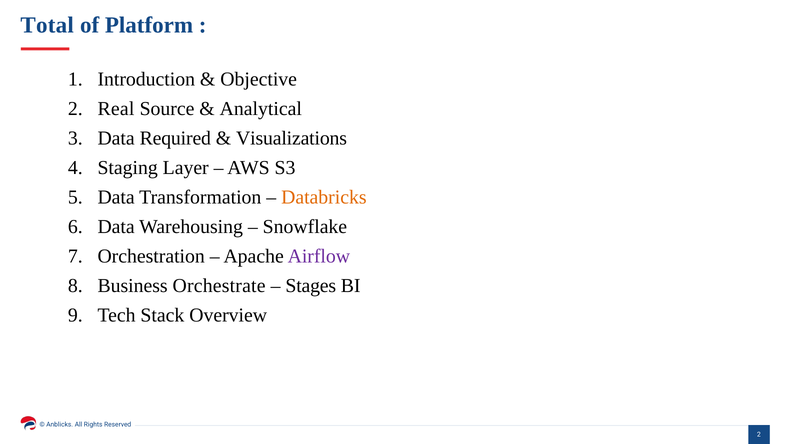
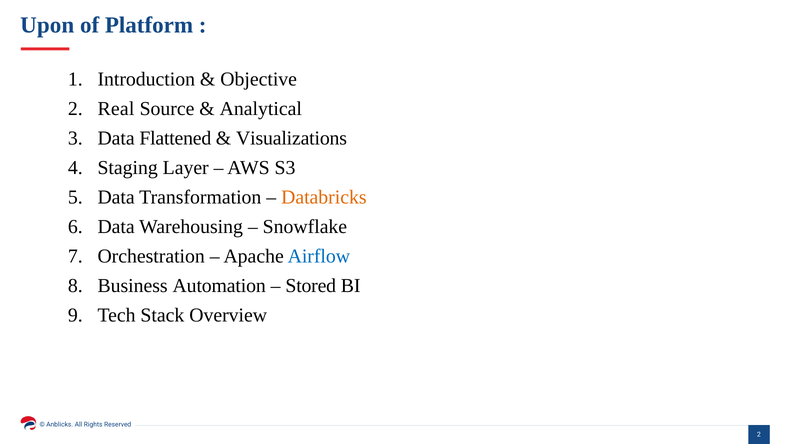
Total: Total -> Upon (47, 25)
Required: Required -> Flattened (175, 138)
Airflow colour: purple -> blue (319, 257)
Orchestrate: Orchestrate -> Automation (219, 286)
Stages: Stages -> Stored (311, 286)
